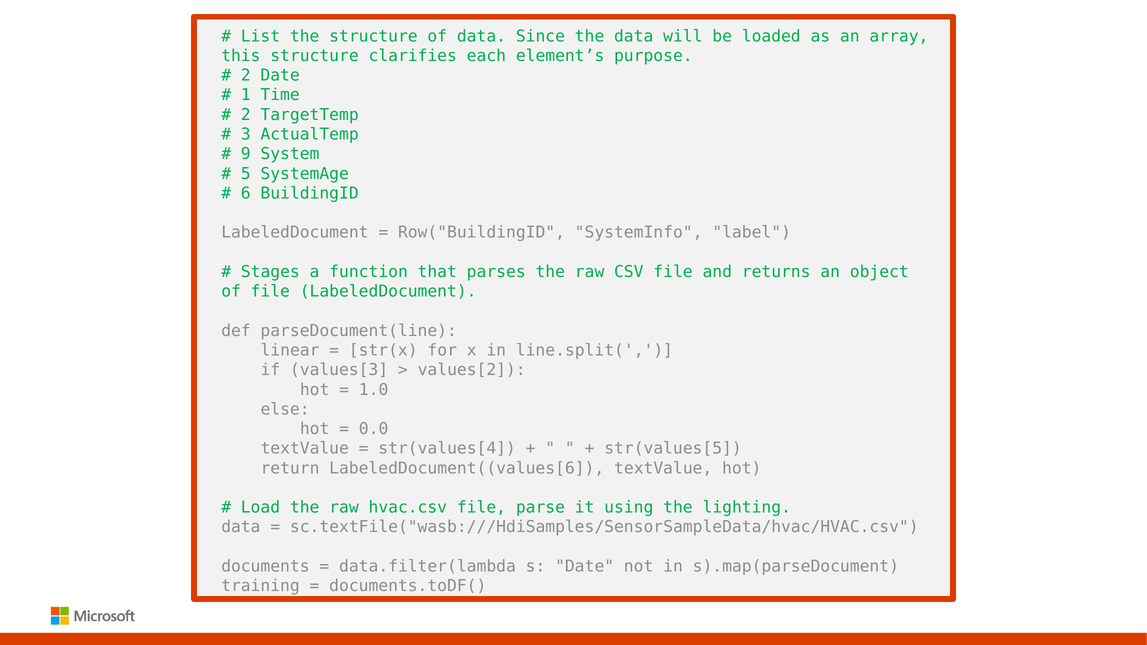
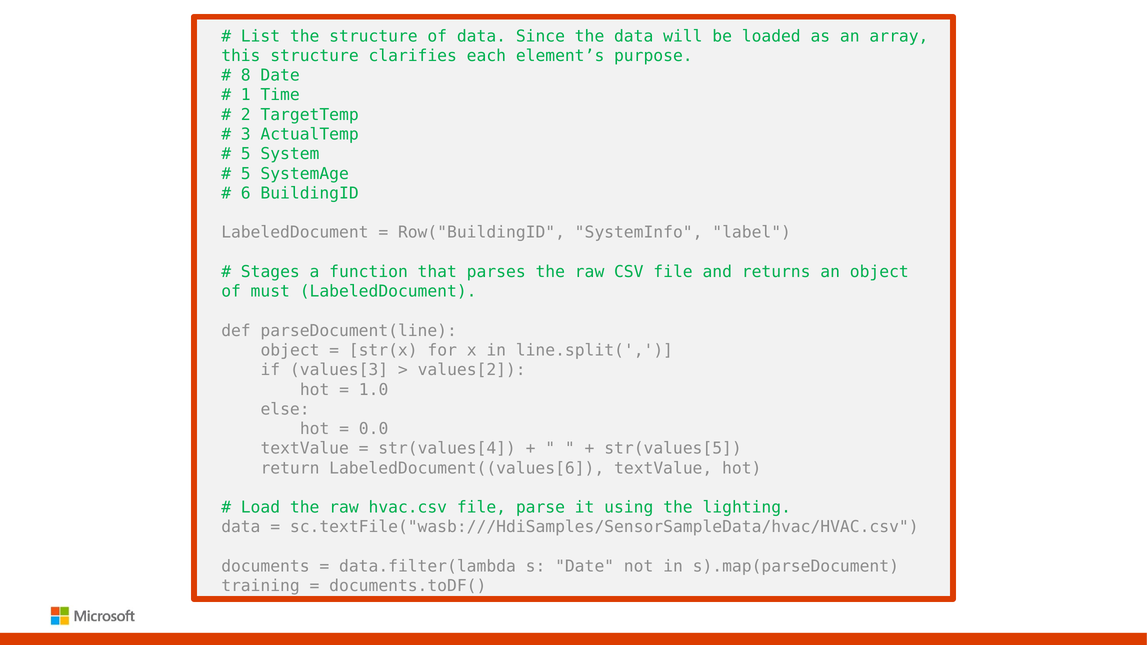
2: 2 -> 8 (246, 75)
9: 9 -> 5 (246, 154)
of file: file -> must (270, 292)
linear: linear -> object (290, 350)
